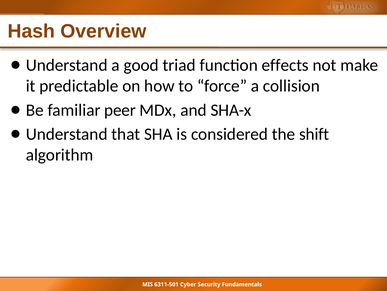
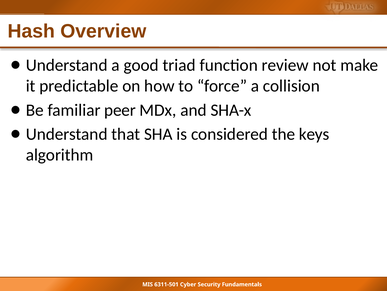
effects: effects -> review (285, 65)
shift: shift -> keys (314, 134)
